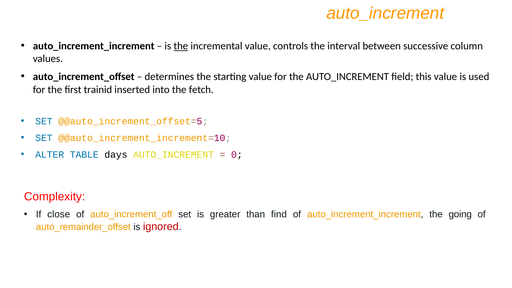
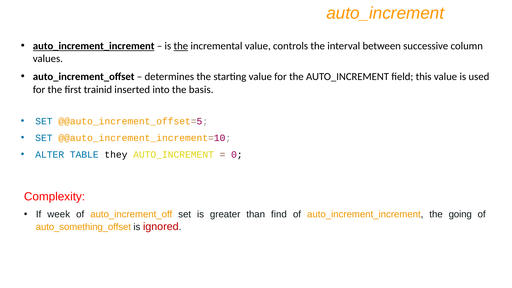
auto_increment_increment underline: none -> present (94, 46)
fetch: fetch -> basis (201, 90)
days: days -> they (116, 155)
close: close -> week (59, 214)
auto_remainder_offset: auto_remainder_offset -> auto_something_offset (83, 227)
